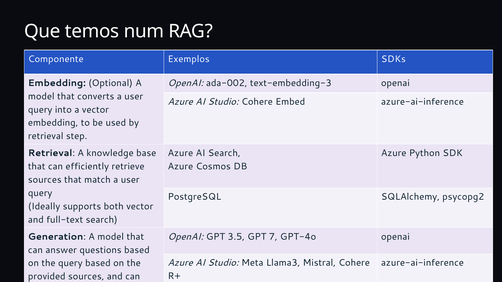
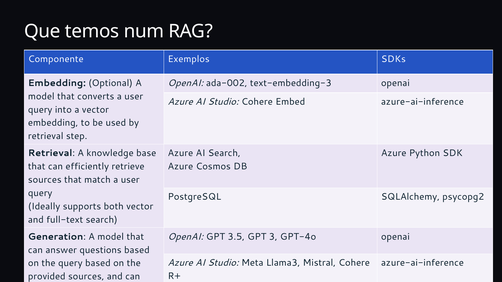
7: 7 -> 3 (273, 237)
